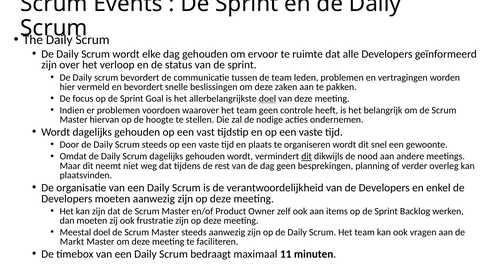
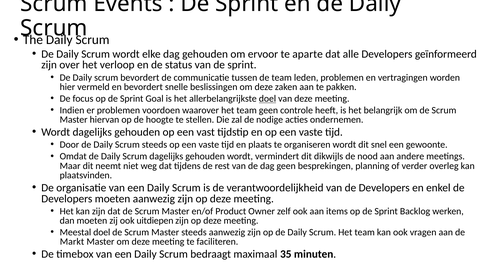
ruimte: ruimte -> aparte (308, 54)
dit underline: present -> none (307, 156)
frustratie: frustratie -> uitdiepen (155, 220)
11: 11 -> 35 (286, 254)
